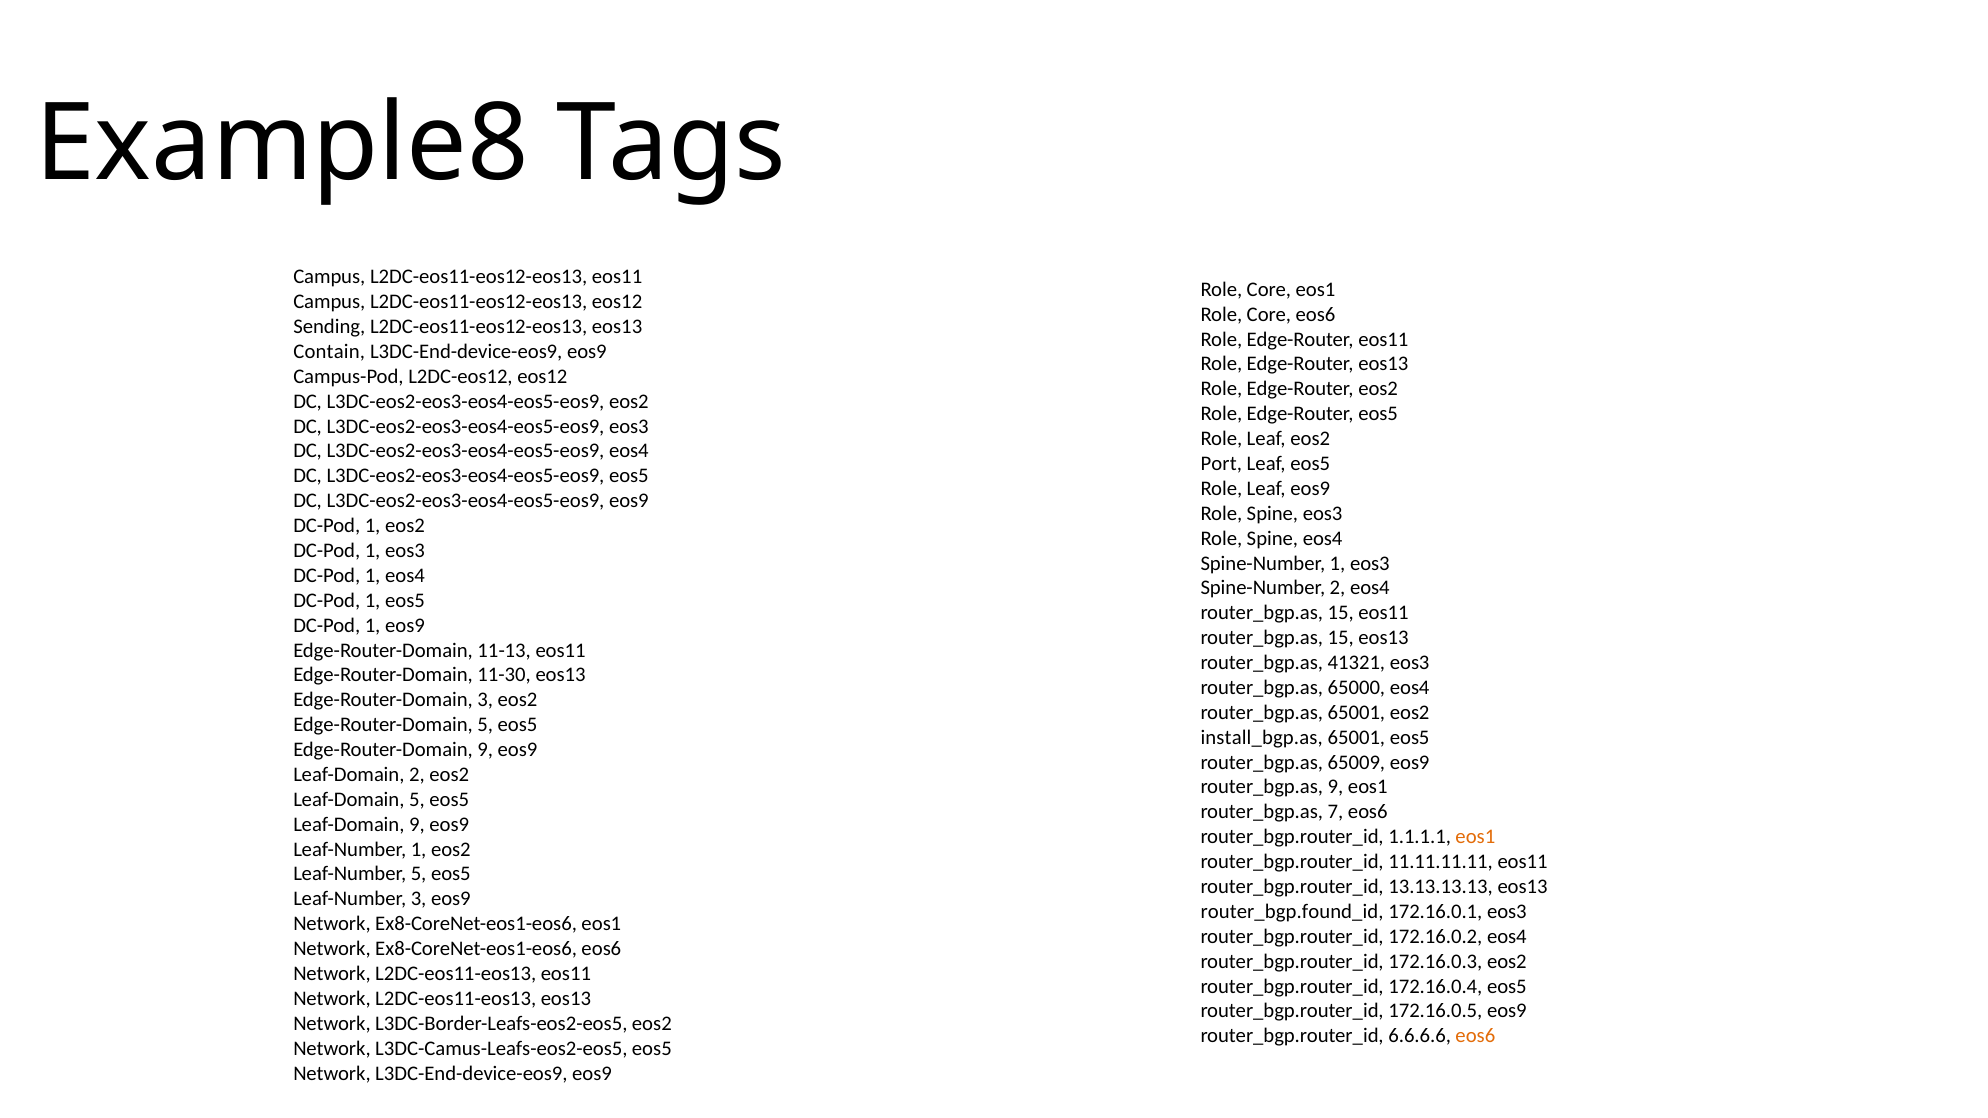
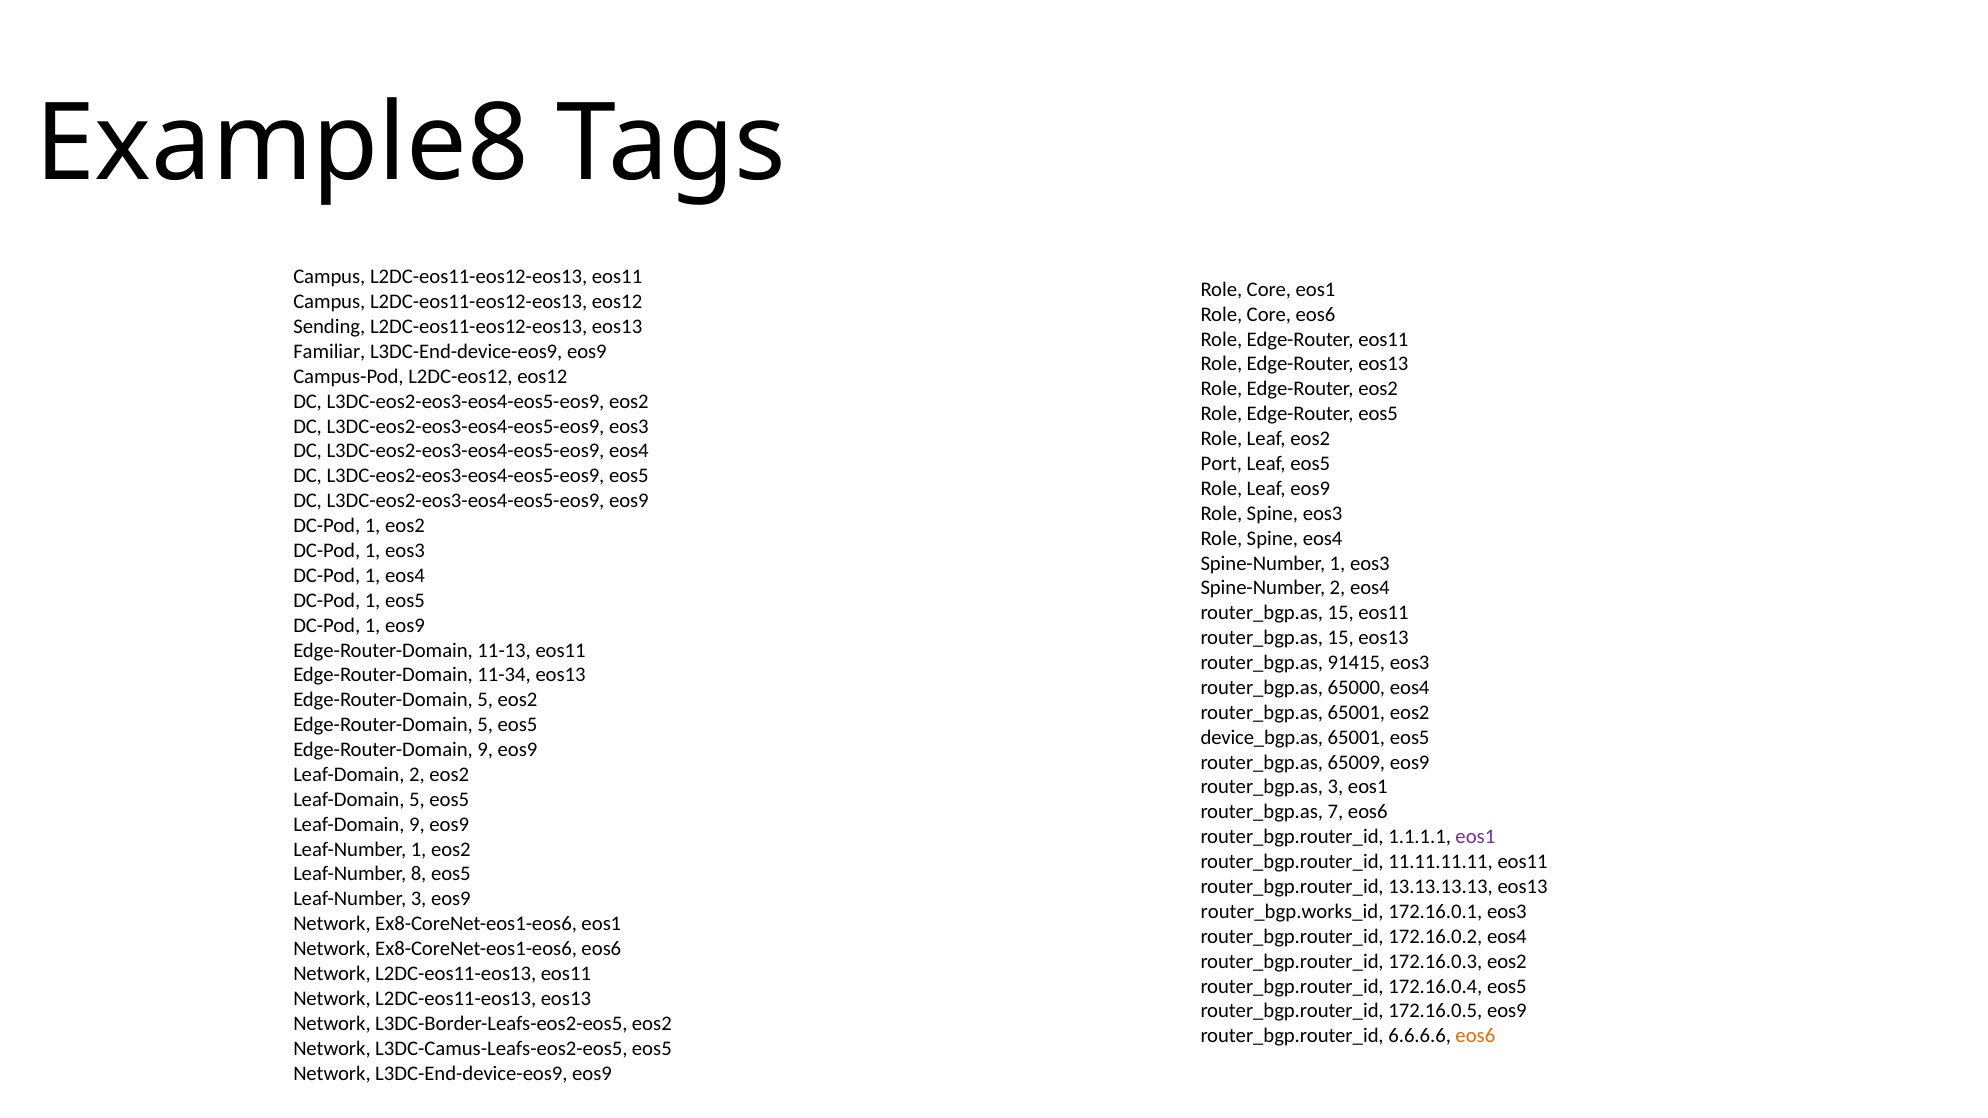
Contain: Contain -> Familiar (329, 352)
41321: 41321 -> 91415 (1356, 663)
11-30: 11-30 -> 11-34 (504, 675)
3: 3 -> 5 (485, 700)
install_bgp.as: install_bgp.as -> device_bgp.as (1262, 738)
router_bgp.as 9: 9 -> 3 (1336, 787)
eos1 colour: orange -> purple (1475, 837)
Leaf-Number 5: 5 -> 8 (419, 874)
router_bgp.found_id: router_bgp.found_id -> router_bgp.works_id (1292, 912)
